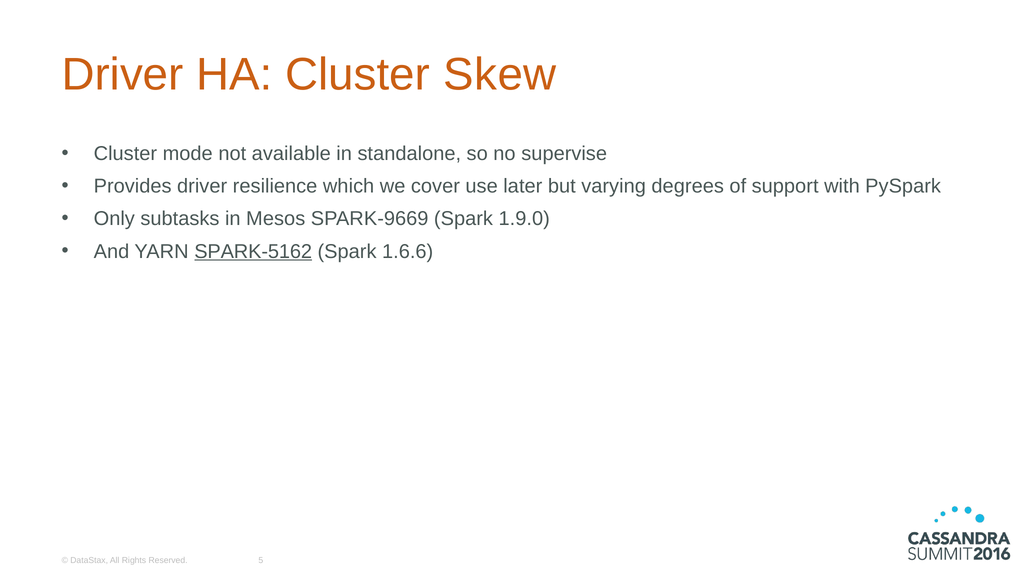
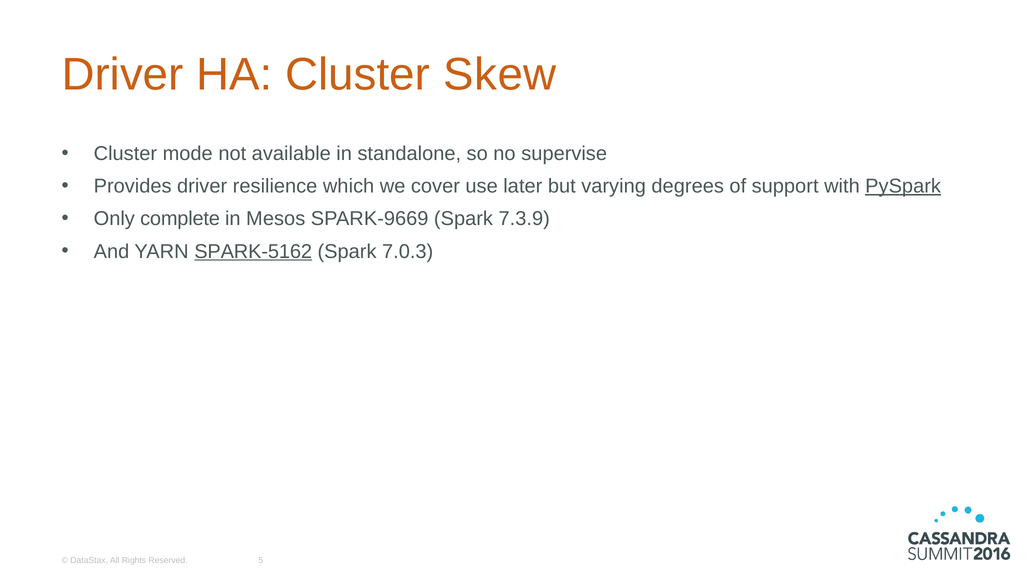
PySpark underline: none -> present (903, 186)
subtasks: subtasks -> complete (180, 219)
1.9.0: 1.9.0 -> 7.3.9 (524, 219)
1.6.6: 1.6.6 -> 7.0.3 (408, 251)
